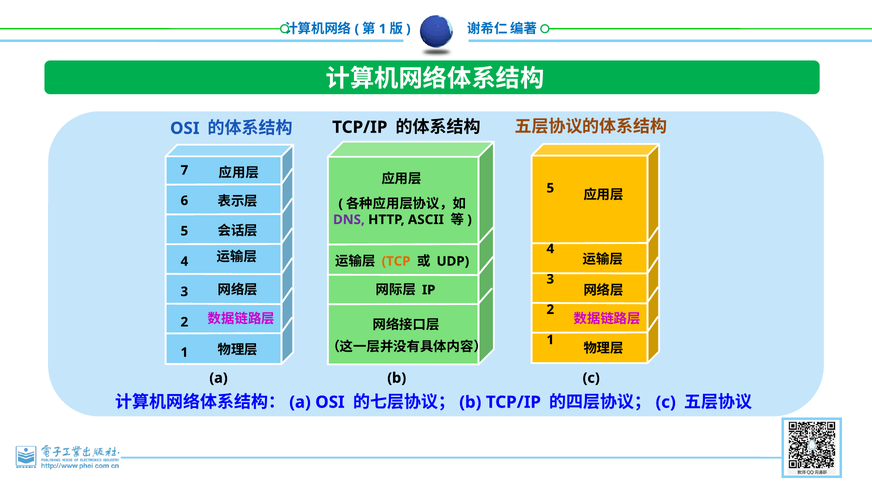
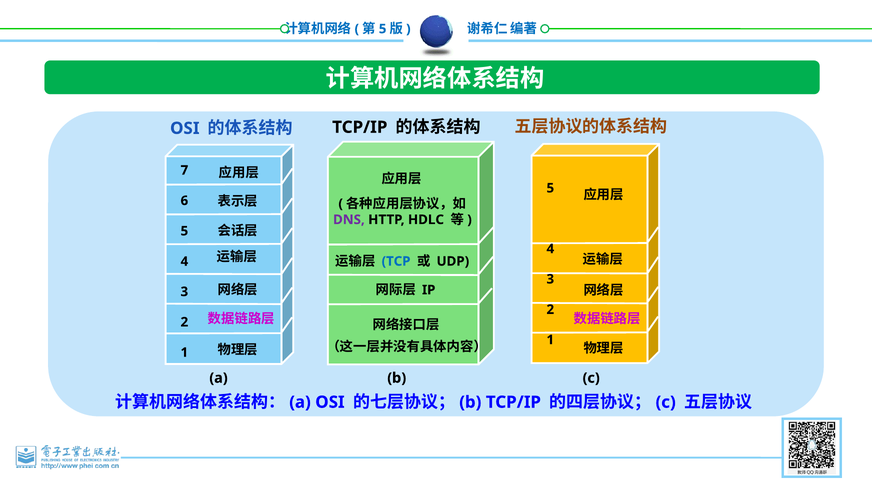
1: 1 -> 5 (383, 29)
ASCII: ASCII -> HDLC (426, 220)
TCP colour: orange -> blue (396, 262)
